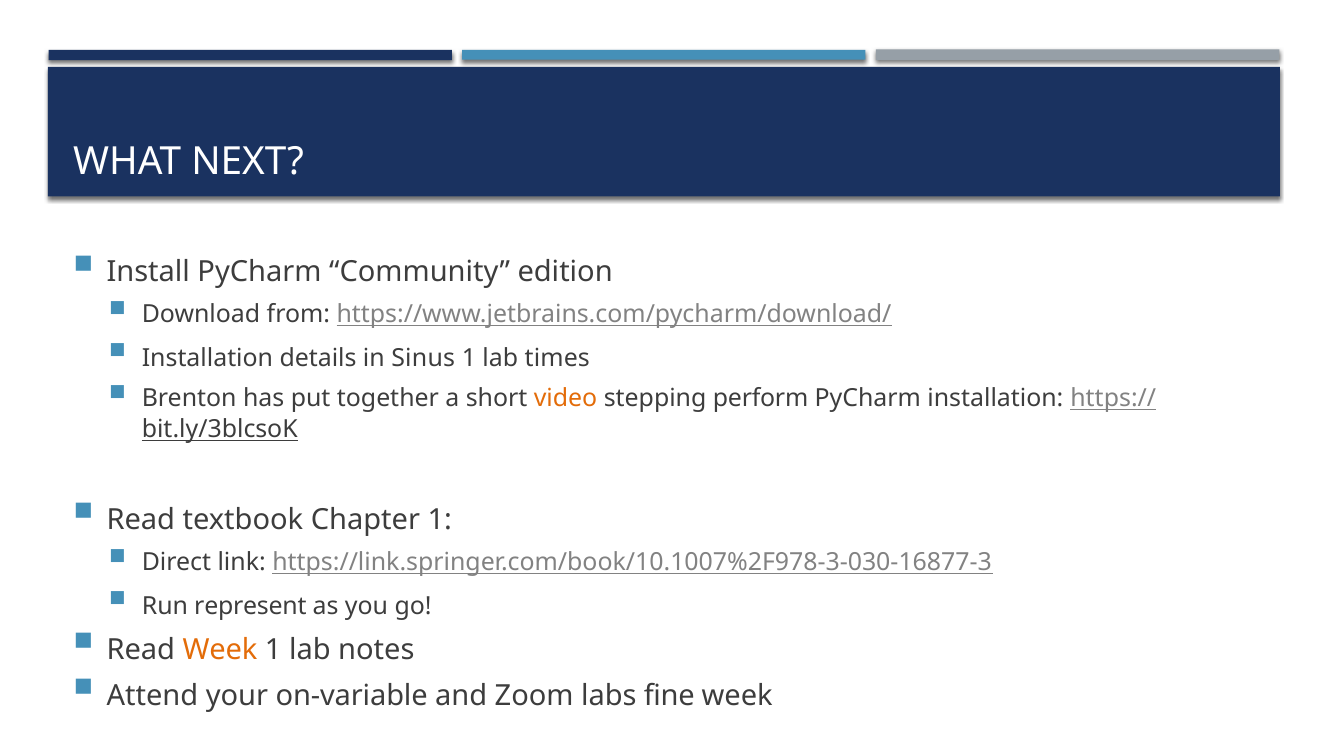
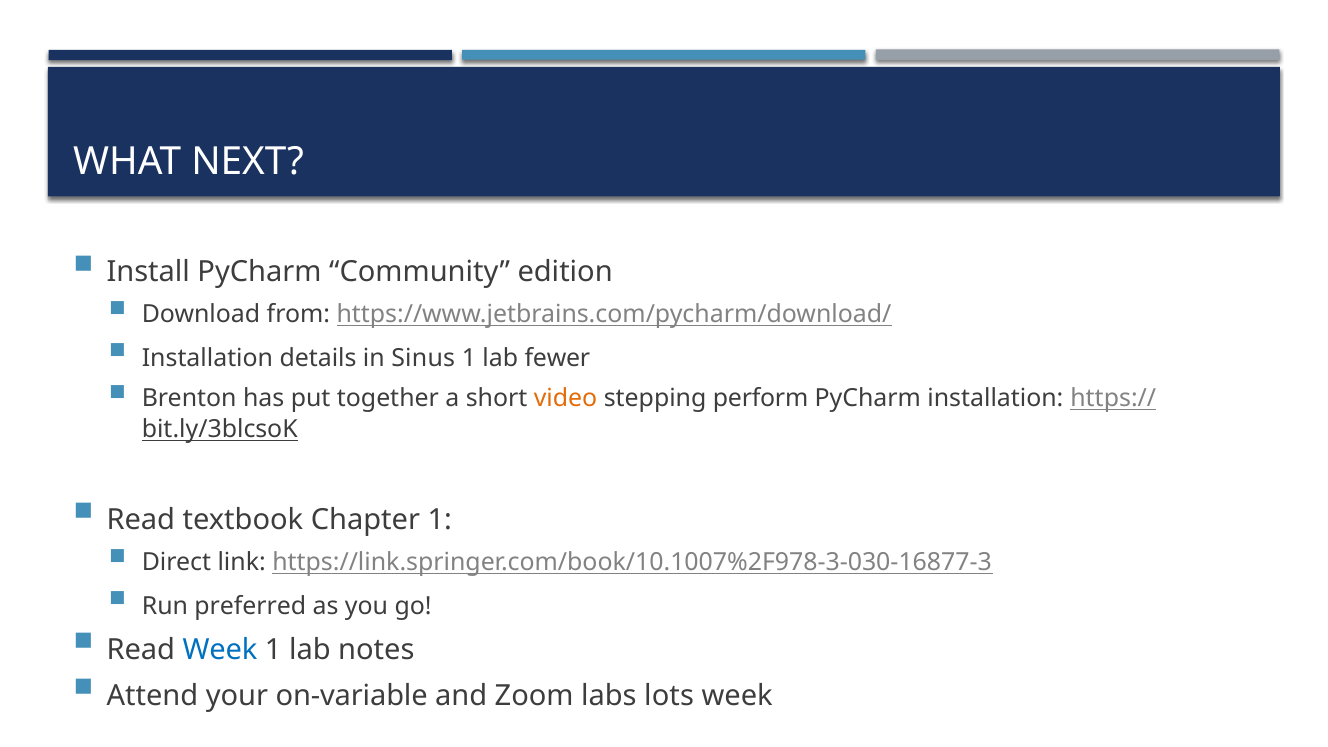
times: times -> fewer (557, 358)
represent: represent -> preferred (250, 606)
Week colour: orange -> blue (220, 650)
fine: fine -> lots (669, 696)
